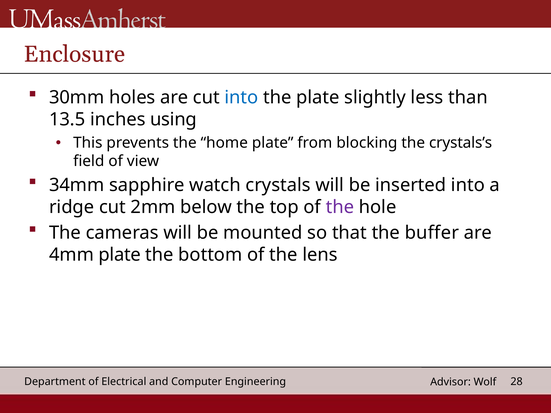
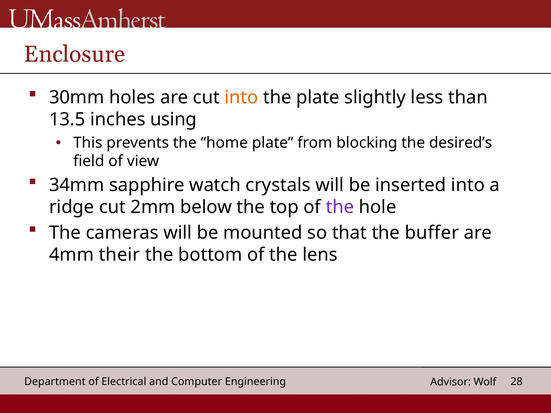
into colour: blue -> orange (241, 98)
crystals’s: crystals’s -> desired’s (461, 143)
4mm plate: plate -> their (119, 255)
